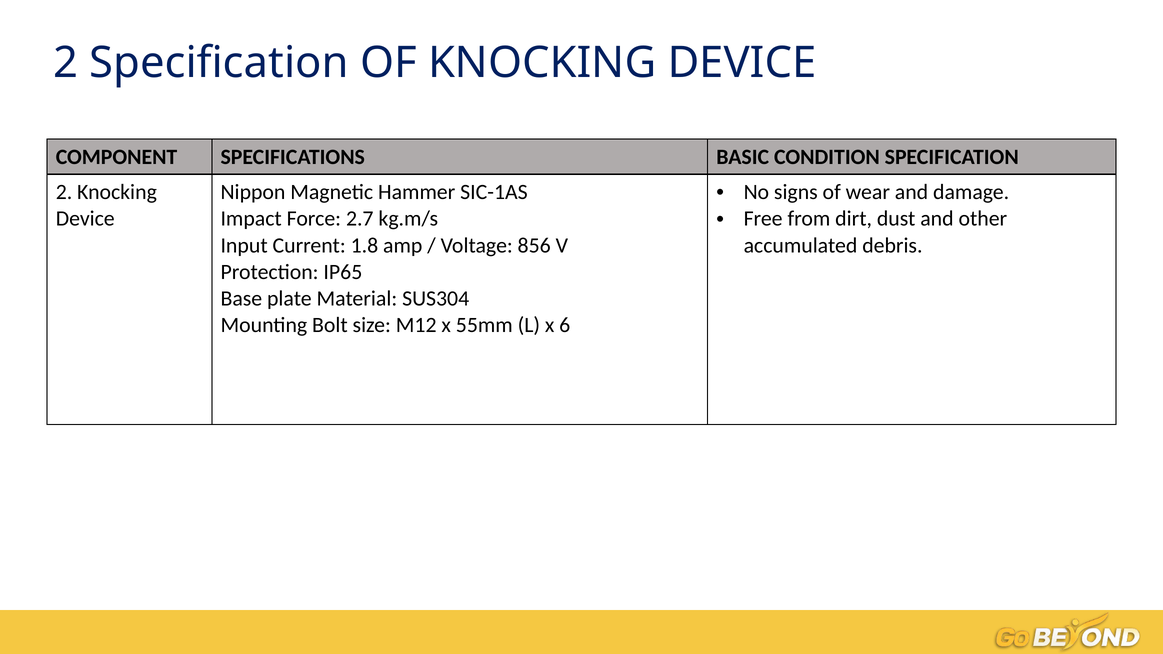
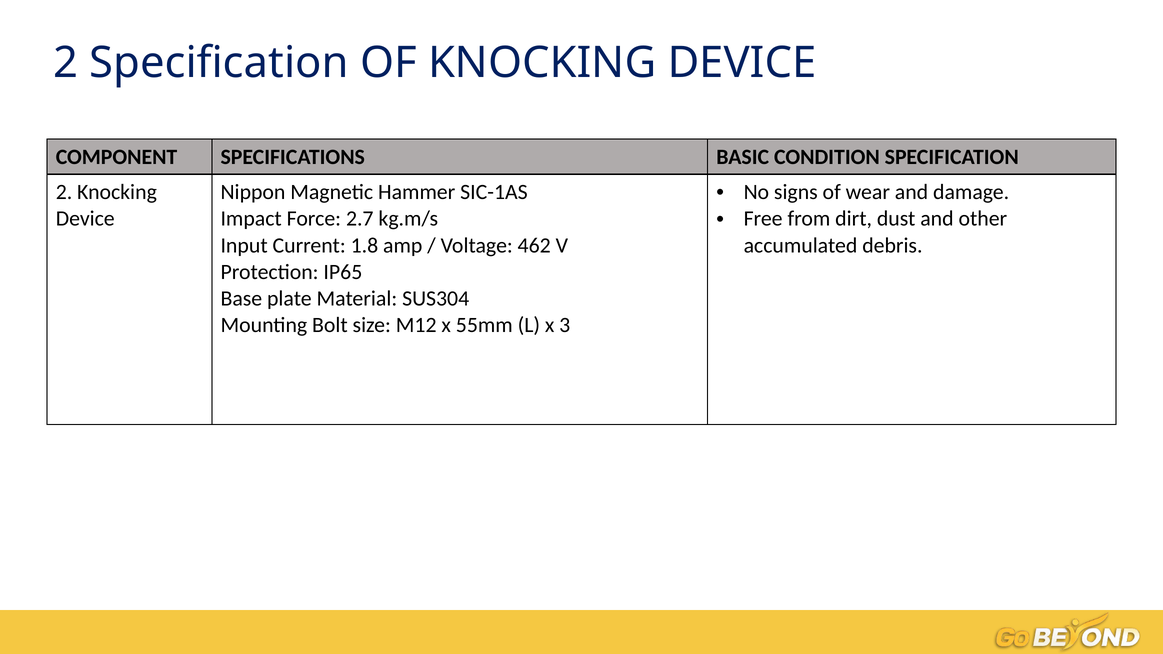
856: 856 -> 462 (534, 245)
6: 6 -> 3 (565, 325)
